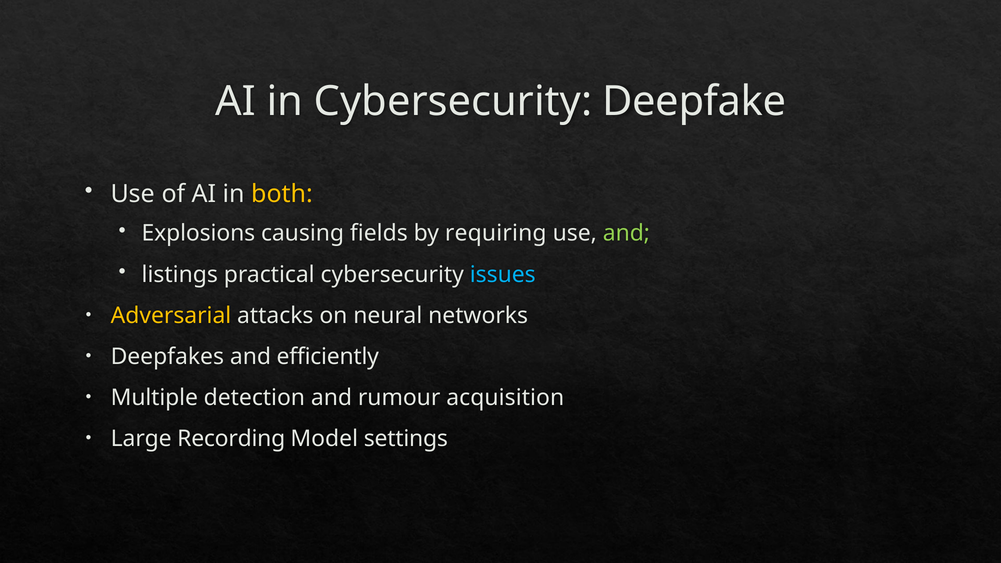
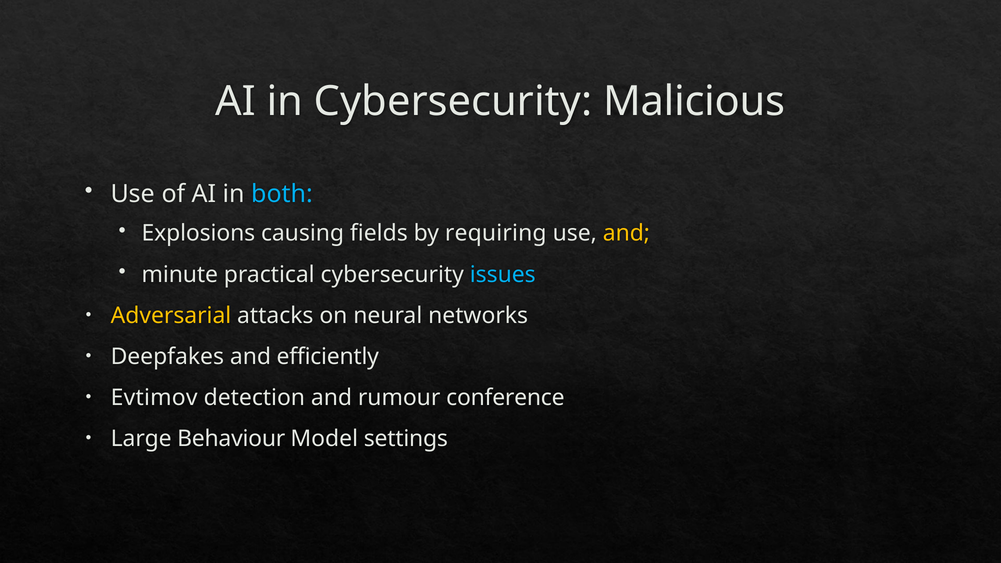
Deepfake: Deepfake -> Malicious (694, 101)
both colour: yellow -> light blue (282, 194)
and colour: light green -> yellow (626, 233)
listings: listings -> minute (180, 275)
Multiple: Multiple -> Evtimov (154, 398)
acquisition: acquisition -> conference (505, 398)
Recording: Recording -> Behaviour (231, 439)
